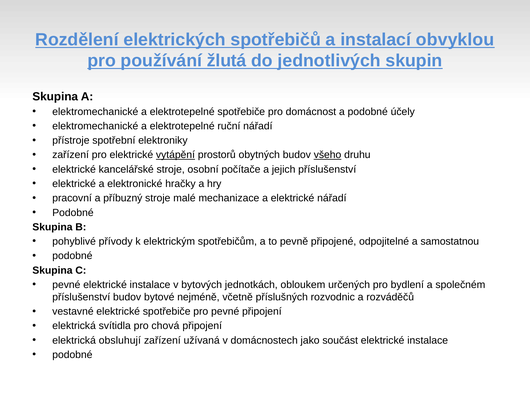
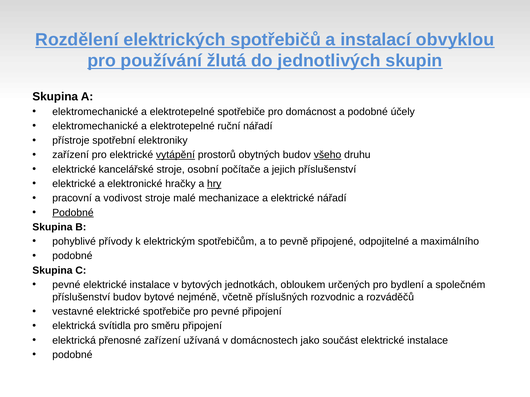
hry underline: none -> present (214, 184)
příbuzný: příbuzný -> vodivost (123, 198)
Podobné underline: none -> present (73, 213)
samostatnou: samostatnou -> maximálního (450, 242)
chová: chová -> směru (166, 326)
obsluhují: obsluhují -> přenosné (120, 341)
